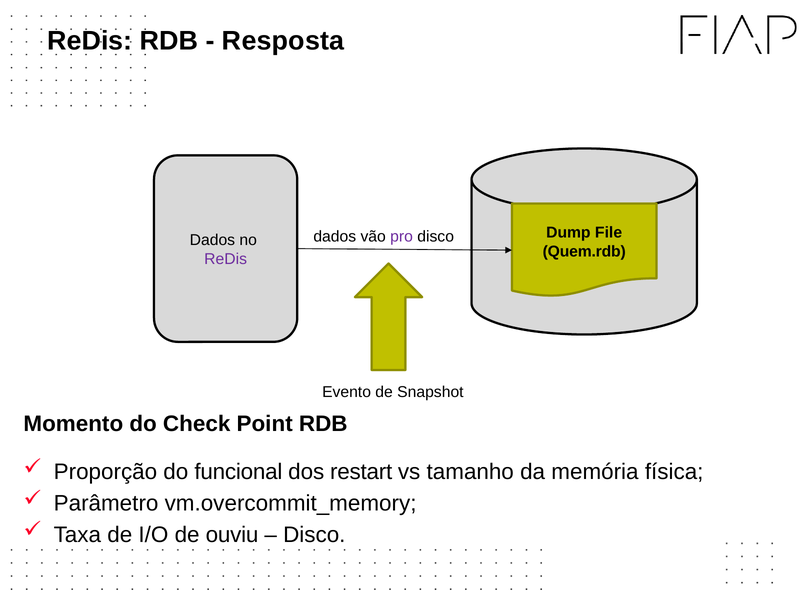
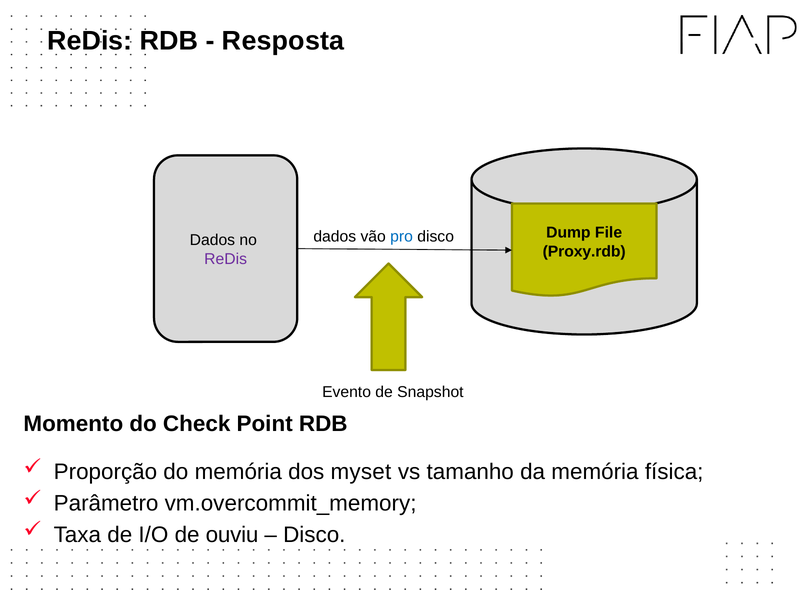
pro colour: purple -> blue (402, 237)
Quem.rdb: Quem.rdb -> Proxy.rdb (584, 252)
do funcional: funcional -> memória (238, 472)
restart: restart -> myset (361, 472)
